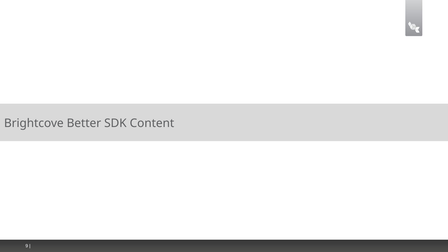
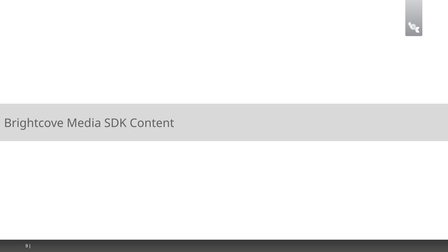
Better: Better -> Media (84, 123)
